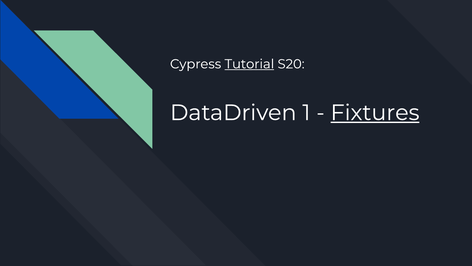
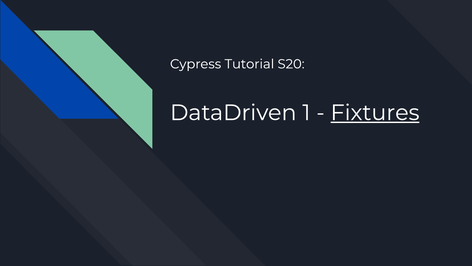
Tutorial underline: present -> none (249, 64)
